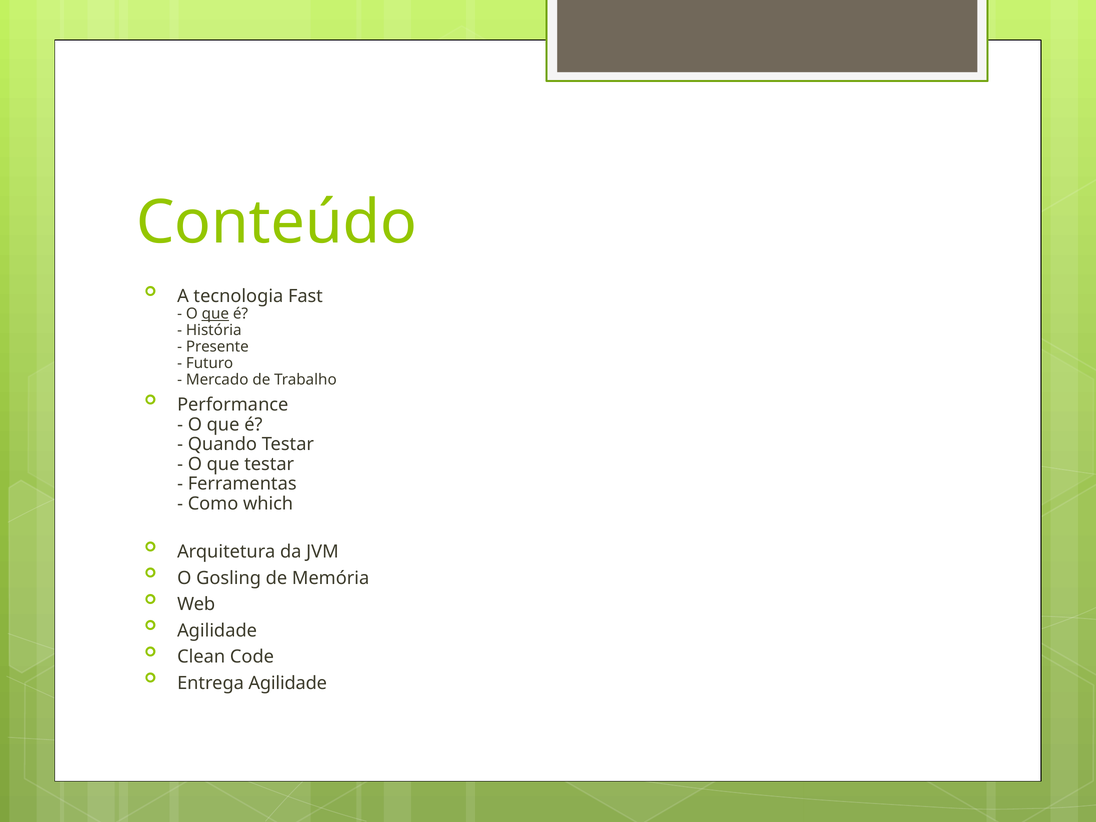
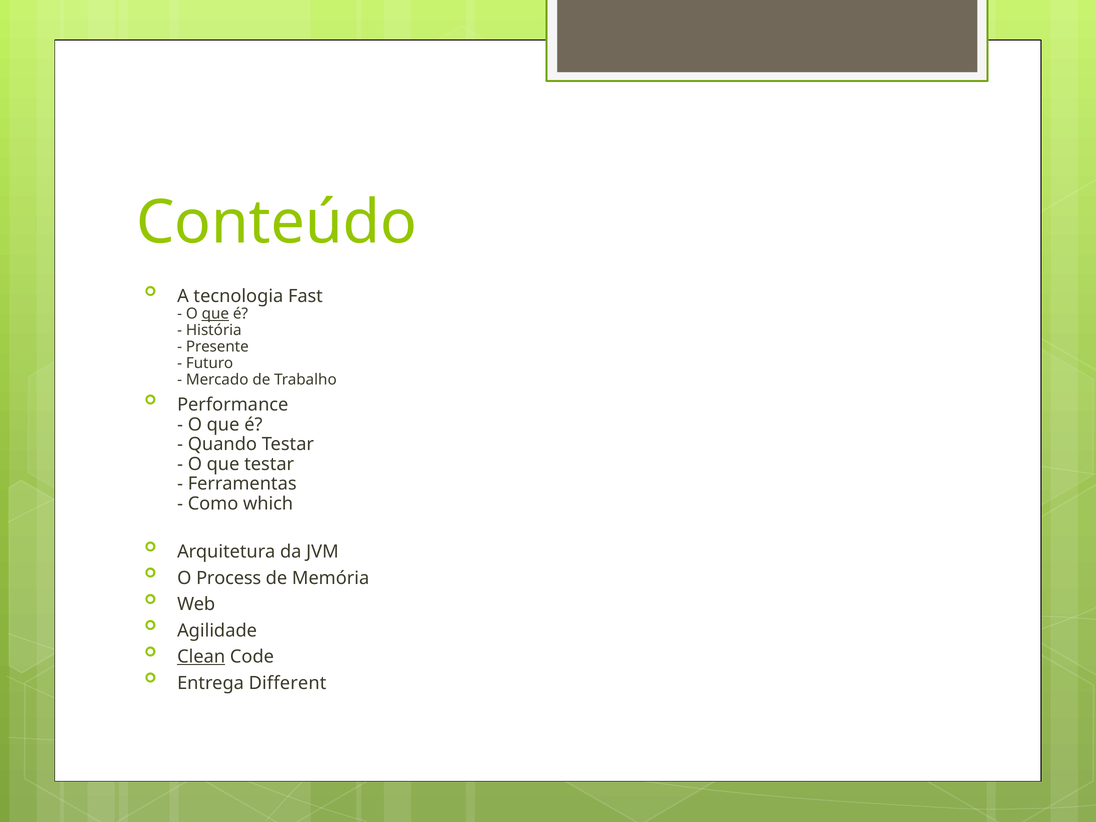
Gosling: Gosling -> Process (229, 578)
Clean underline: none -> present (201, 657)
Entrega Agilidade: Agilidade -> Different (288, 683)
